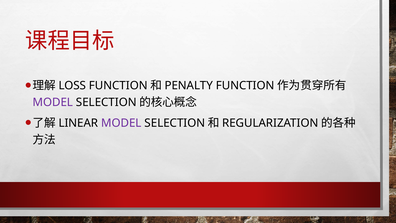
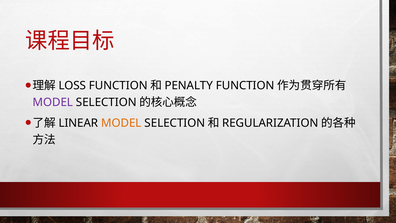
MODEL colour: purple -> orange (121, 123)
